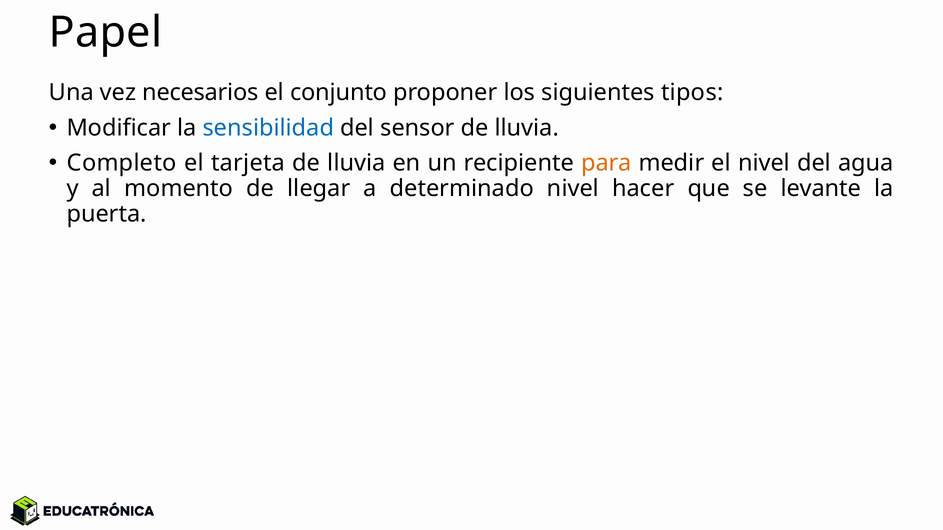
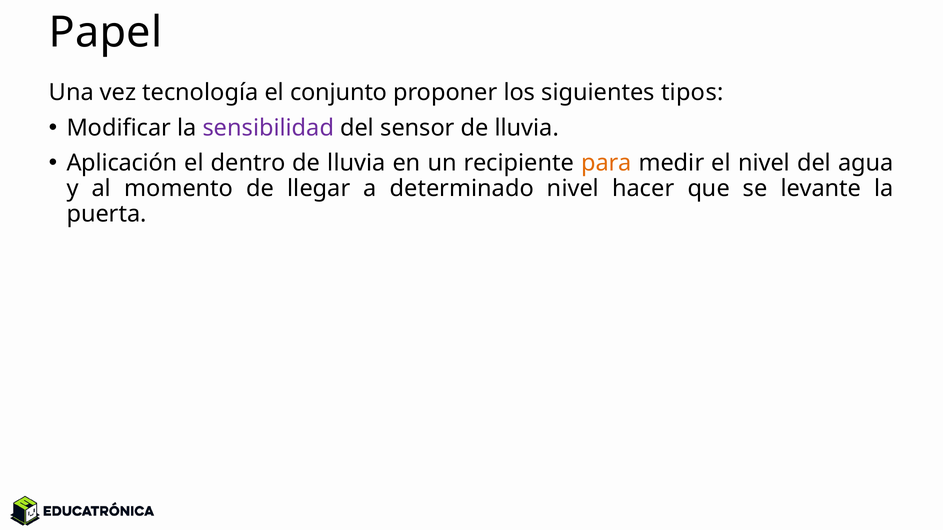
necesarios: necesarios -> tecnología (200, 93)
sensibilidad colour: blue -> purple (268, 128)
Completo: Completo -> Aplicación (122, 163)
tarjeta: tarjeta -> dentro (248, 163)
